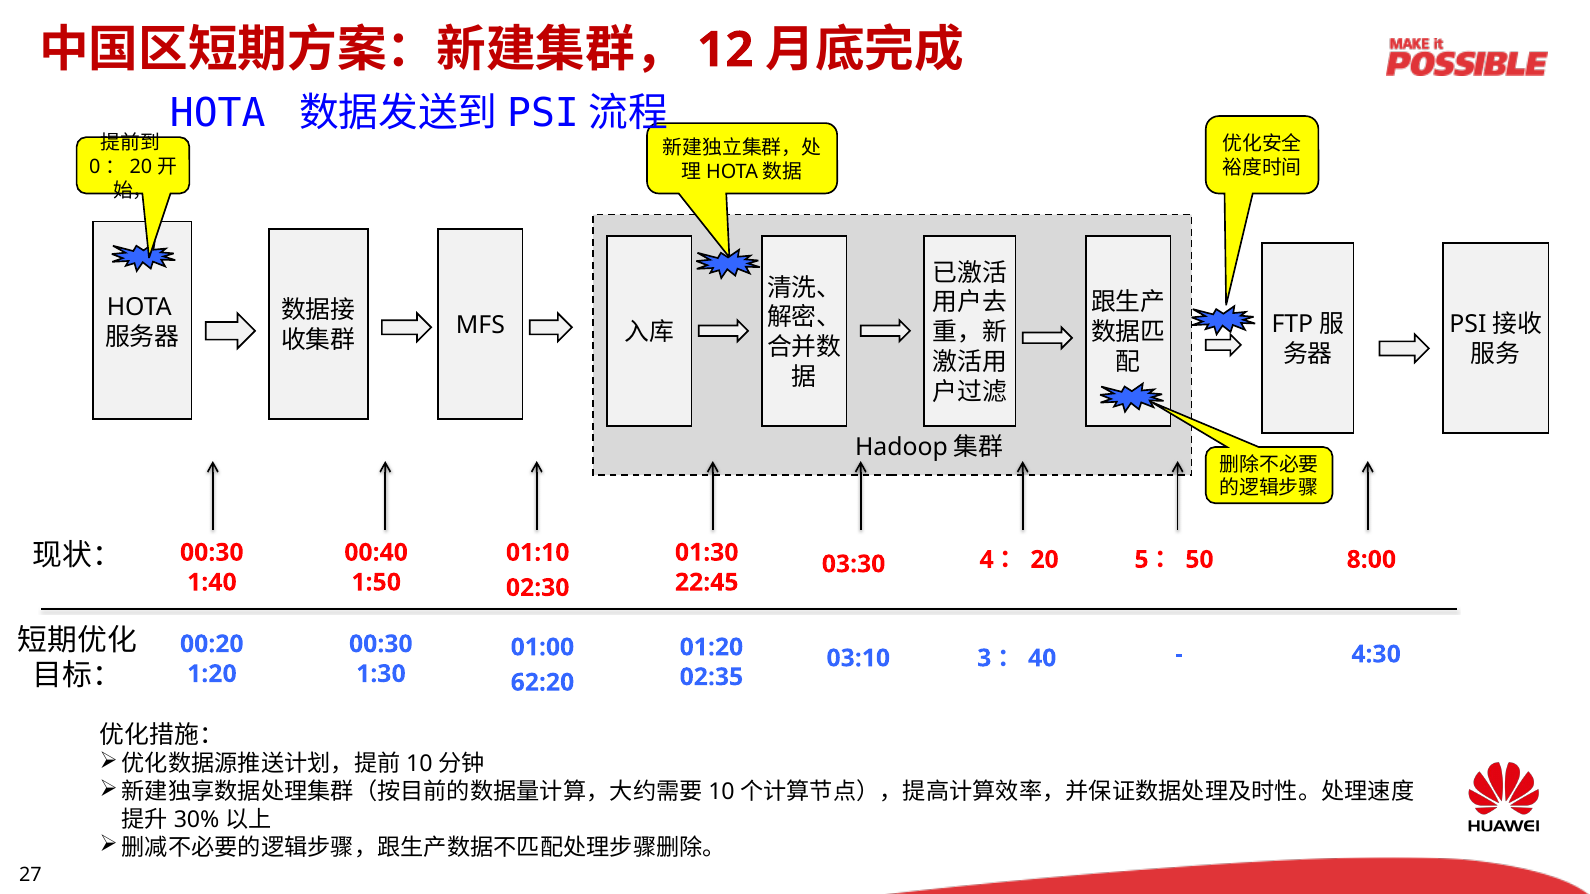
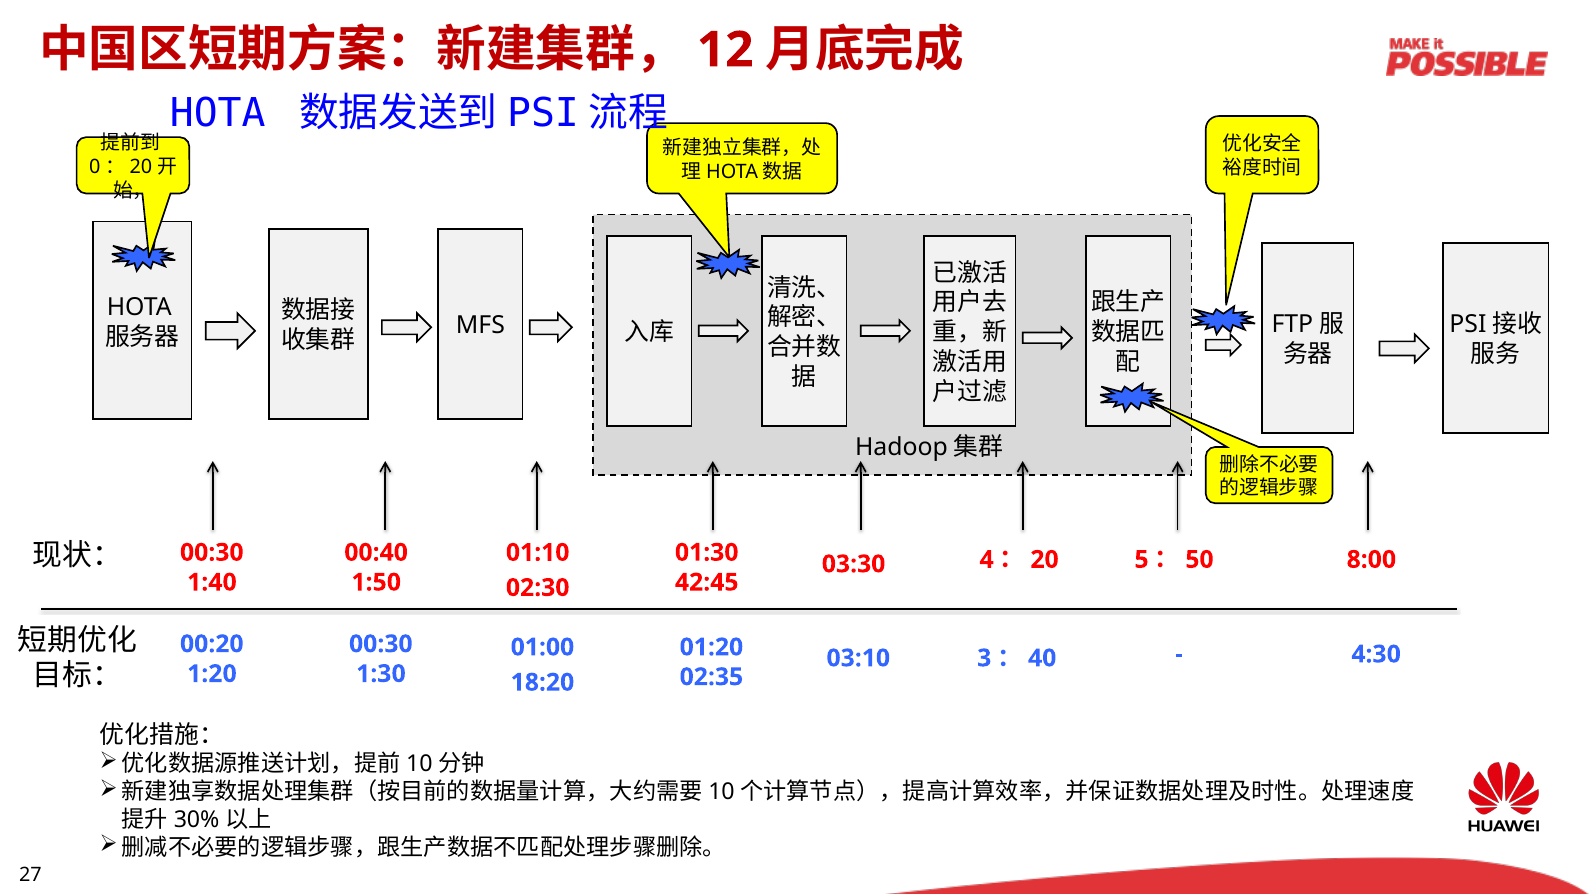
22:45: 22:45 -> 42:45 (707, 582)
62:20: 62:20 -> 18:20 (542, 682)
